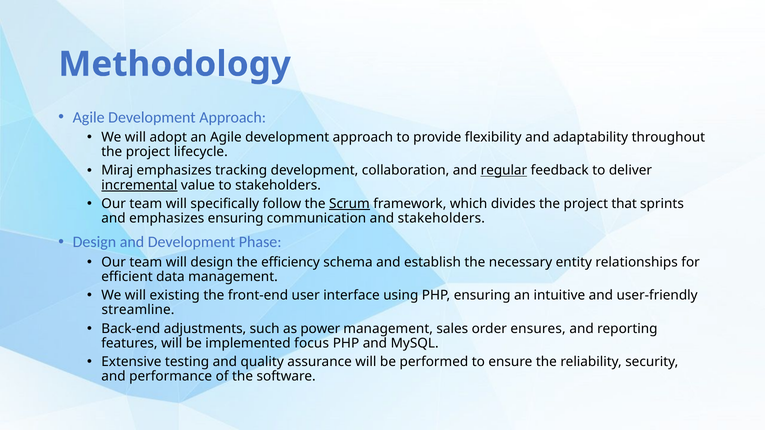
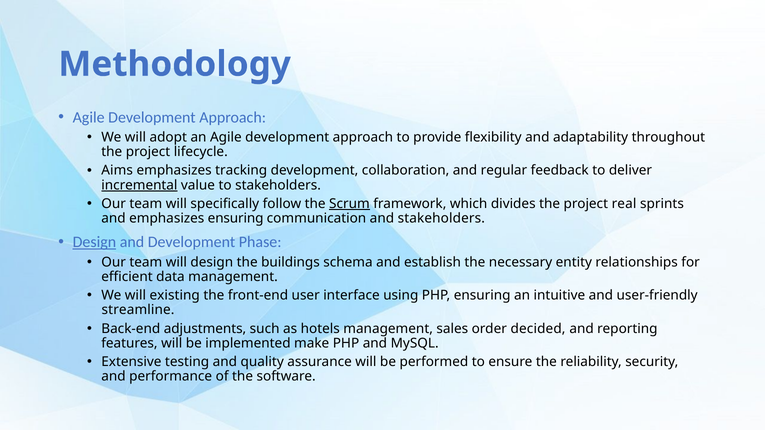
Miraj: Miraj -> Aims (117, 171)
regular underline: present -> none (504, 171)
that: that -> real (624, 204)
Design underline: none -> present (94, 242)
efficiency: efficiency -> buildings (290, 262)
power: power -> hotels (320, 329)
ensures: ensures -> decided (538, 329)
focus: focus -> make (312, 343)
